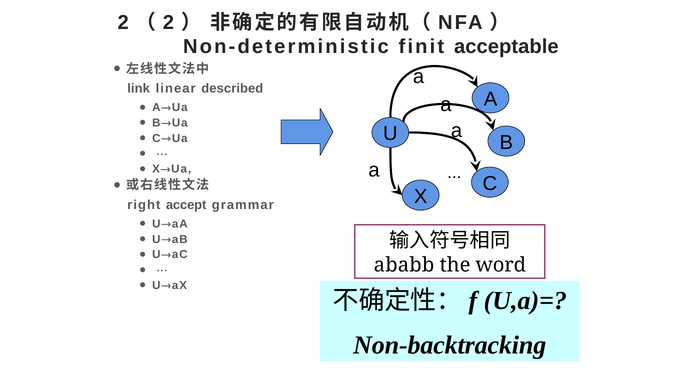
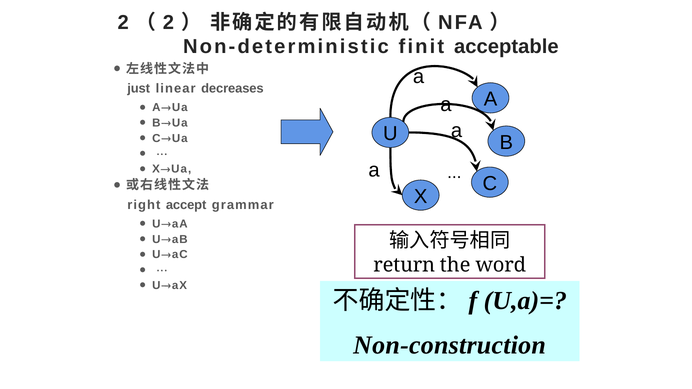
link: link -> just (139, 89)
described: described -> decreases (232, 89)
ababb: ababb -> return (404, 265)
Non-backtracking: Non-backtracking -> Non-construction (450, 345)
